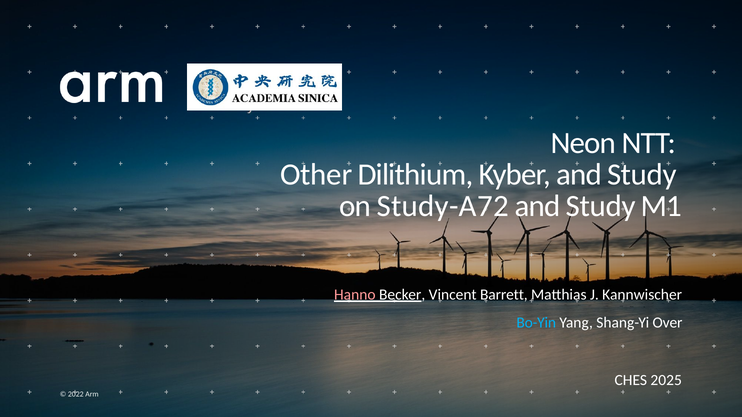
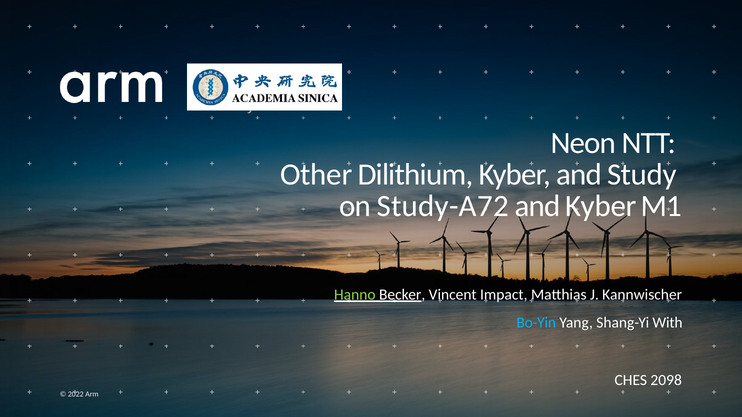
Study: Study -> Kyber (601, 206)
Hanno colour: pink -> light green (355, 295)
Barrett: Barrett -> Impact (504, 295)
Over: Over -> With (668, 323)
2025: 2025 -> 2098 (666, 380)
